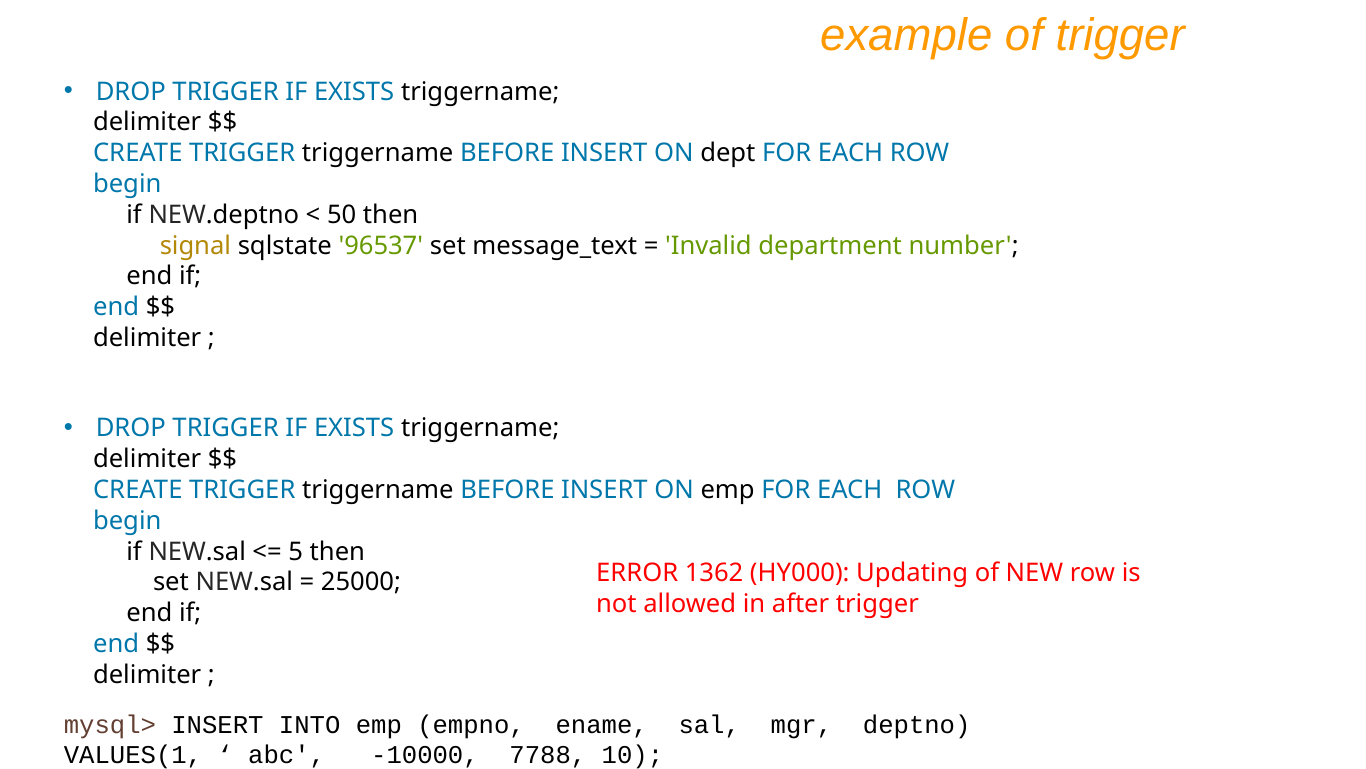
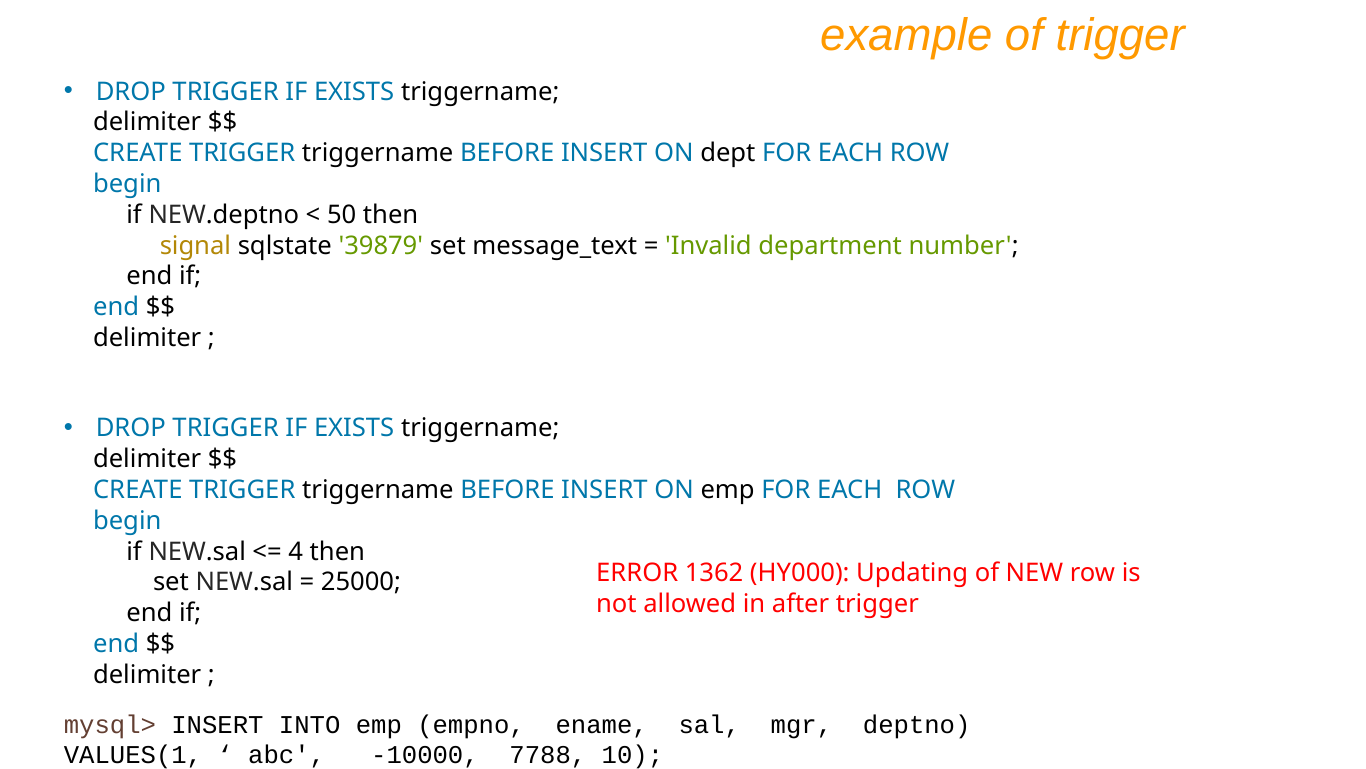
96537: 96537 -> 39879 (381, 245)
5: 5 -> 4 (296, 551)
